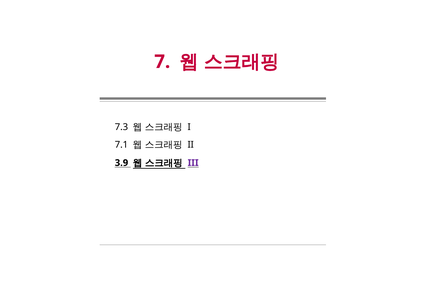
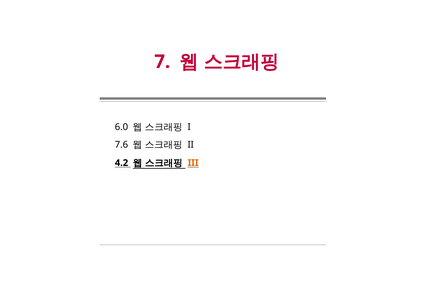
7.3: 7.3 -> 6.0 (121, 127)
7.1: 7.1 -> 7.6 (121, 145)
3.9: 3.9 -> 4.2 (122, 163)
III colour: purple -> orange (193, 163)
